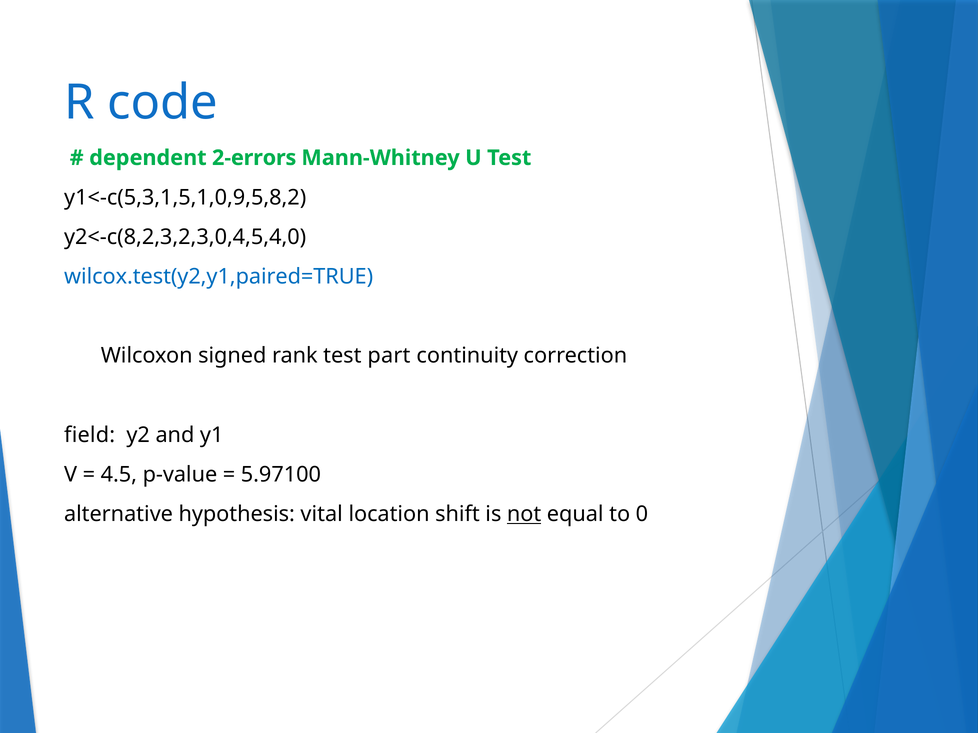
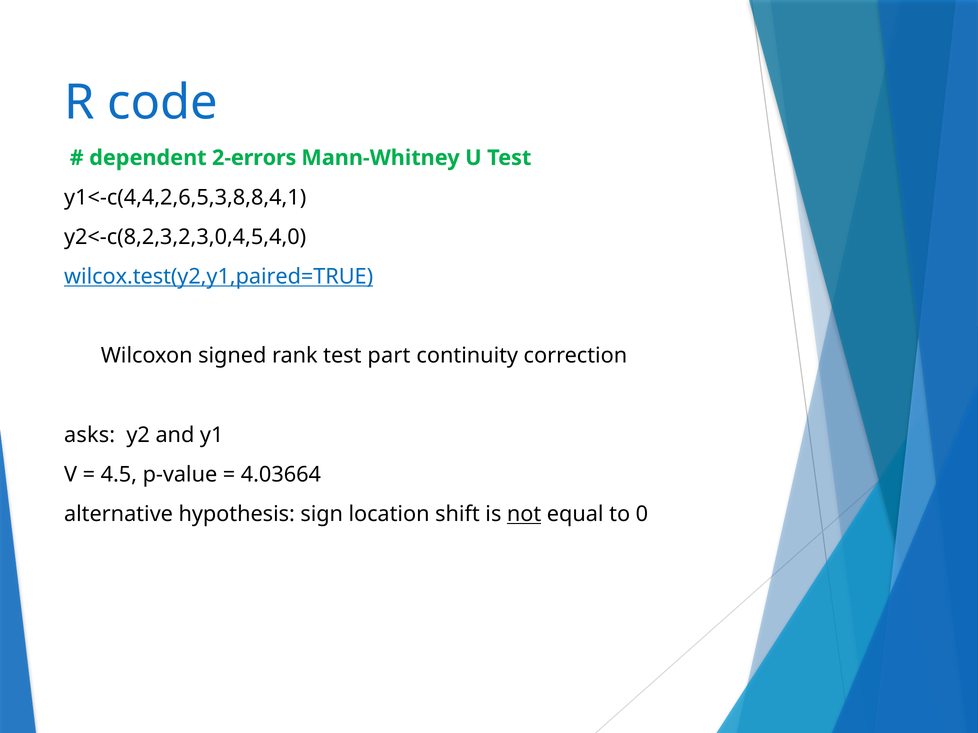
y1<-c(5,3,1,5,1,0,9,5,8,2: y1<-c(5,3,1,5,1,0,9,5,8,2 -> y1<-c(4,4,2,6,5,3,8,8,4,1 (185, 198)
wilcox.test(y2,y1,paired=TRUE underline: none -> present (219, 277)
field: field -> asks (90, 435)
5.97100: 5.97100 -> 4.03664 (281, 475)
vital: vital -> sign (322, 515)
